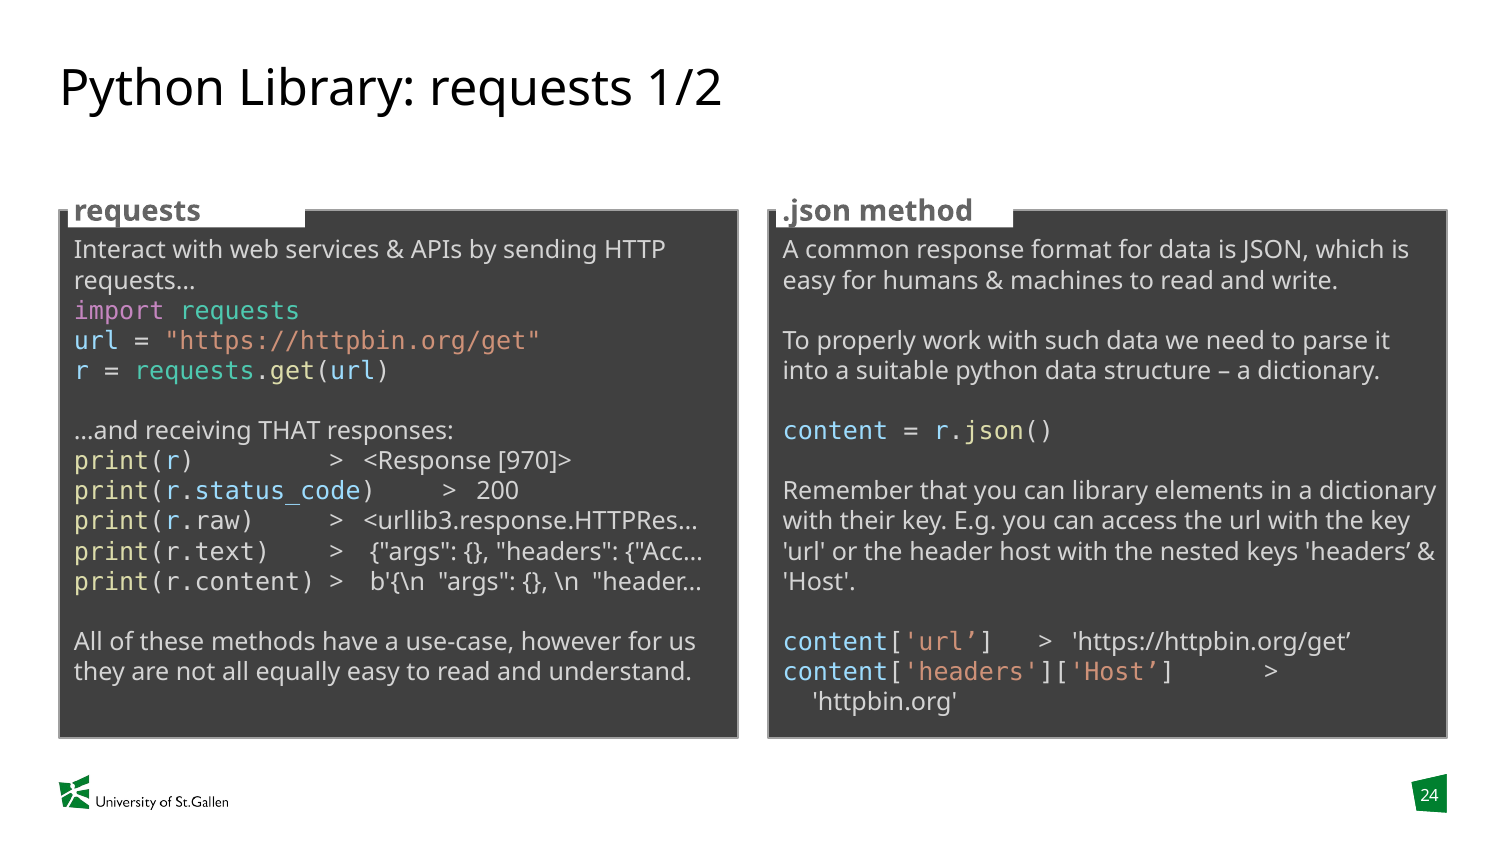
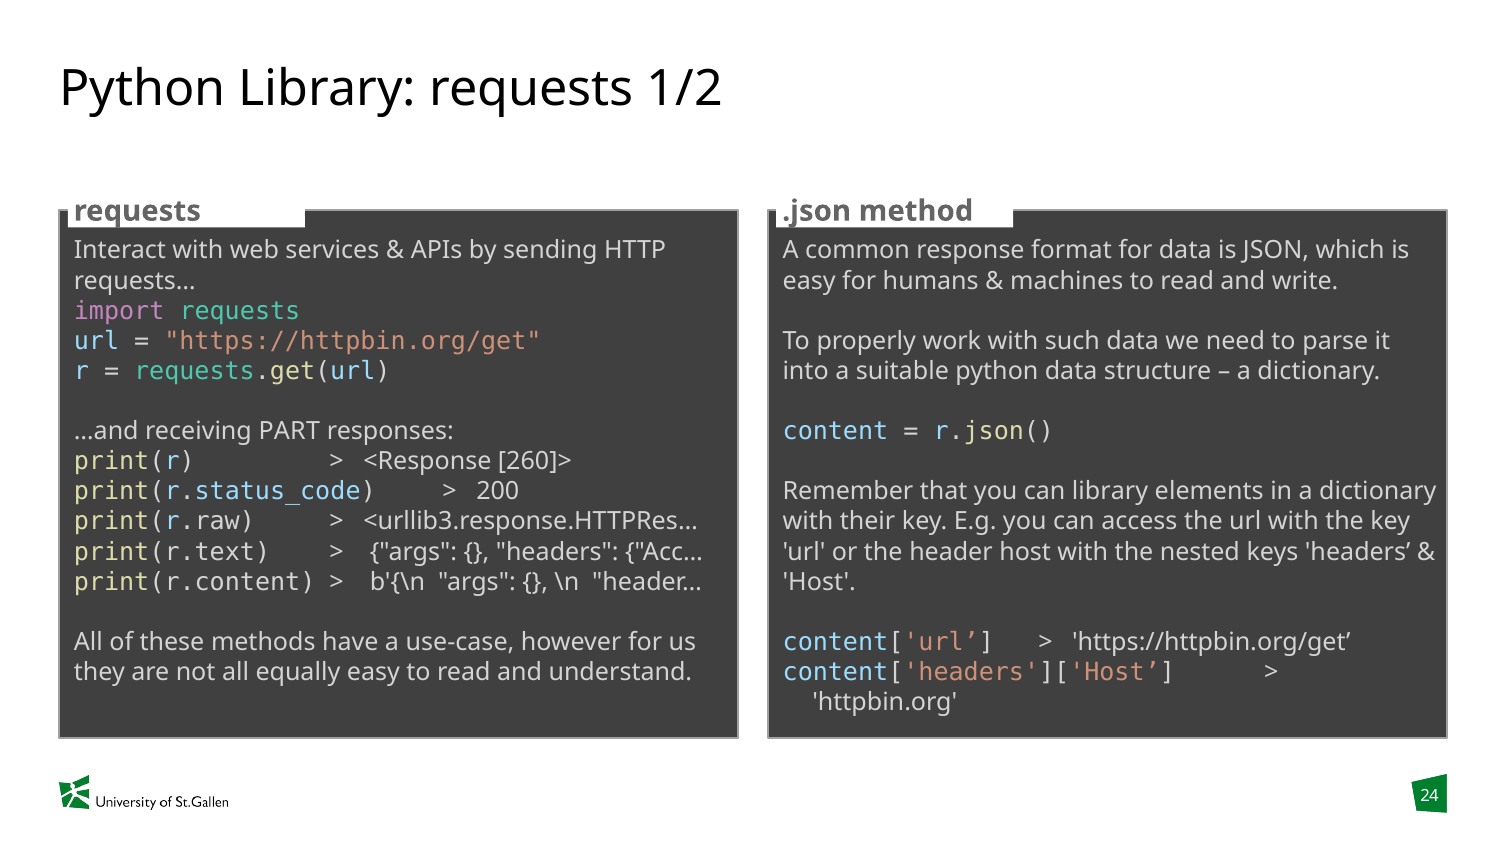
receiving THAT: THAT -> PART (289, 431)
970]>: 970]> -> 260]> (535, 462)
